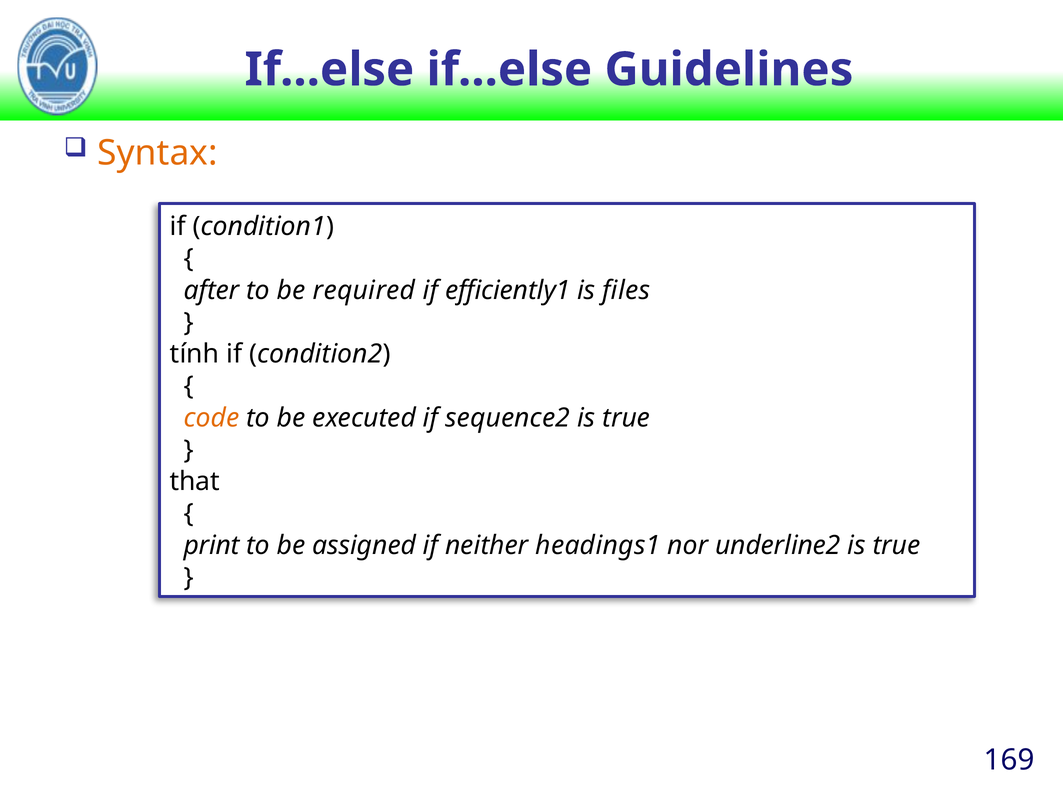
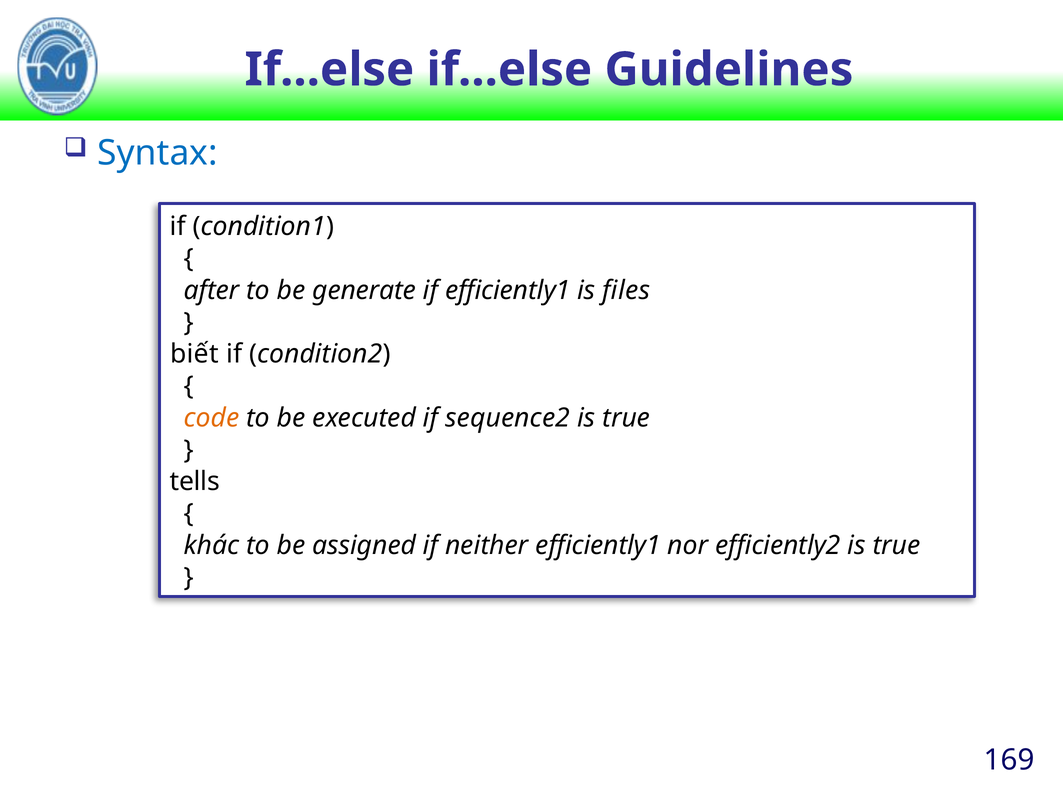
Syntax colour: orange -> blue (157, 153)
required: required -> generate (364, 291)
tính: tính -> biết (195, 354)
that: that -> tells (195, 482)
print: print -> khác (212, 546)
neither headings1: headings1 -> efficiently1 (598, 546)
underline2: underline2 -> efficiently2 (778, 546)
